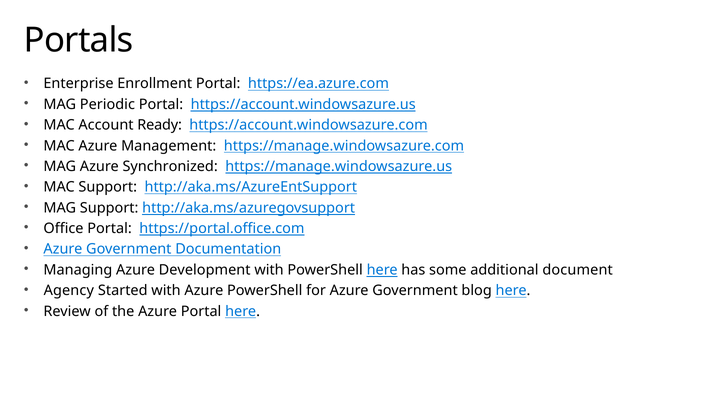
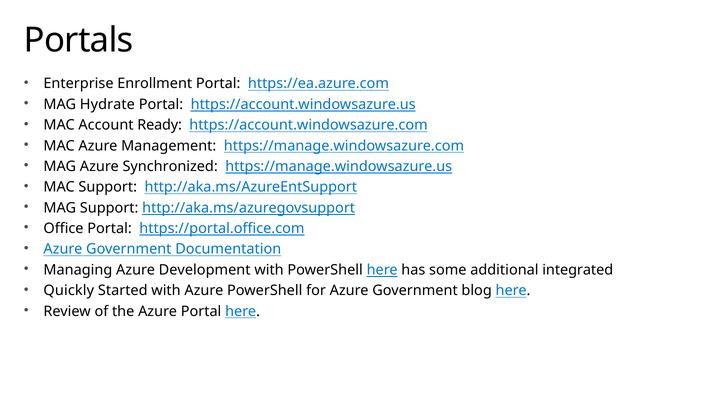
Periodic: Periodic -> Hydrate (107, 104)
document: document -> integrated (578, 270)
Agency: Agency -> Quickly (69, 291)
